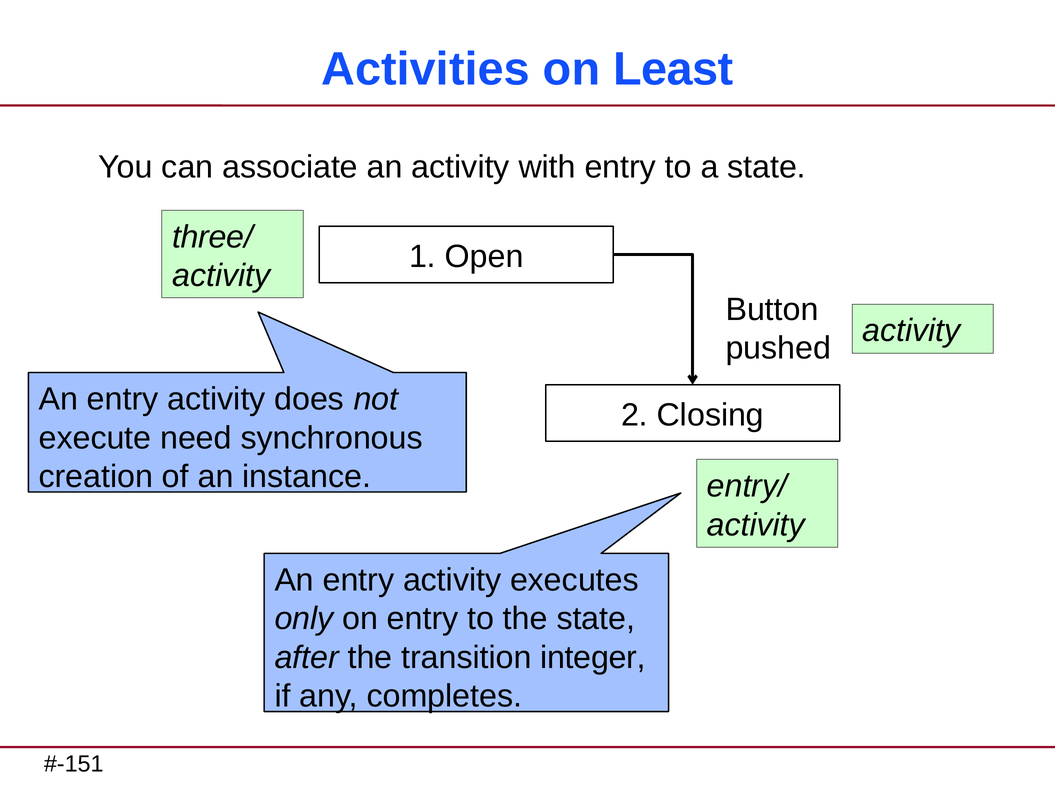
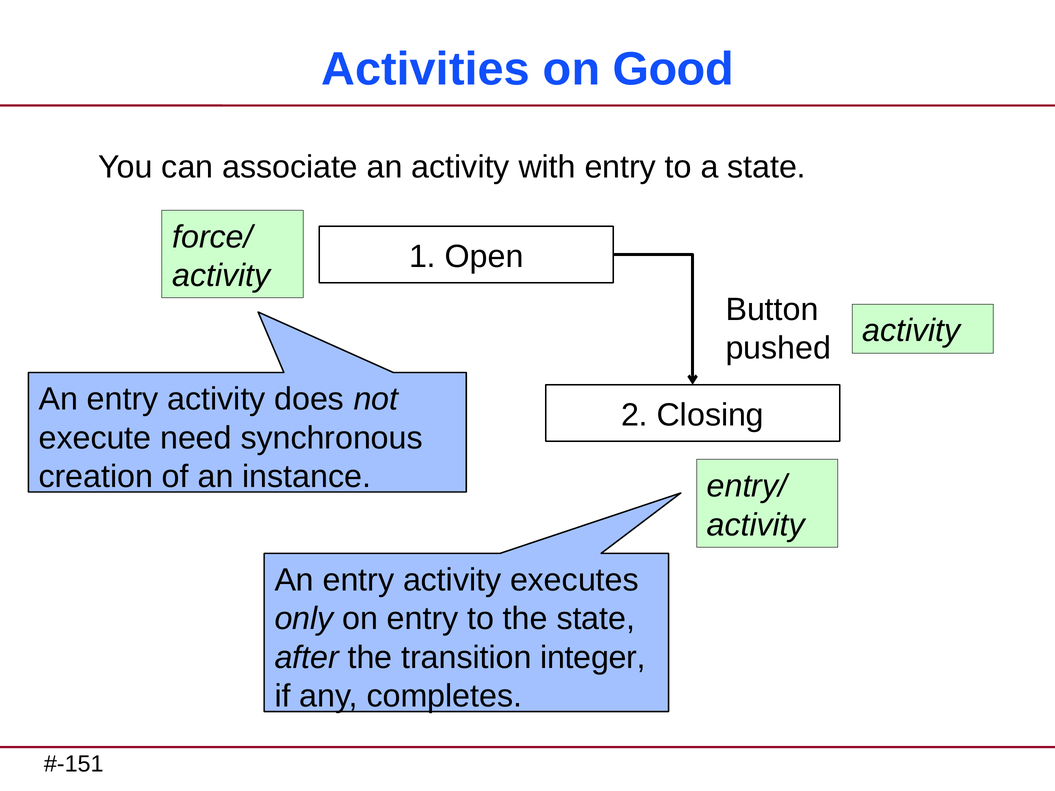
Least: Least -> Good (673, 69)
three/: three/ -> force/ (213, 237)
